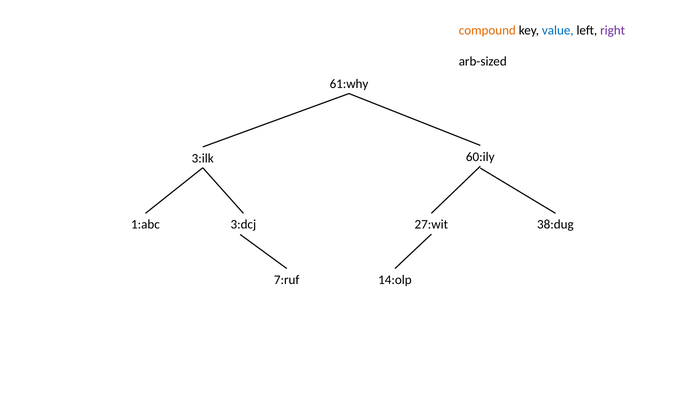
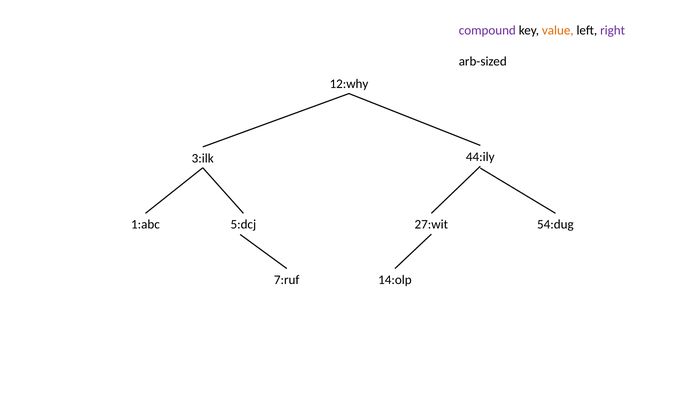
compound colour: orange -> purple (487, 30)
value colour: blue -> orange (558, 30)
61:why: 61:why -> 12:why (349, 84)
60:ily: 60:ily -> 44:ily (480, 157)
3:dcj: 3:dcj -> 5:dcj (243, 224)
38:dug: 38:dug -> 54:dug (555, 224)
